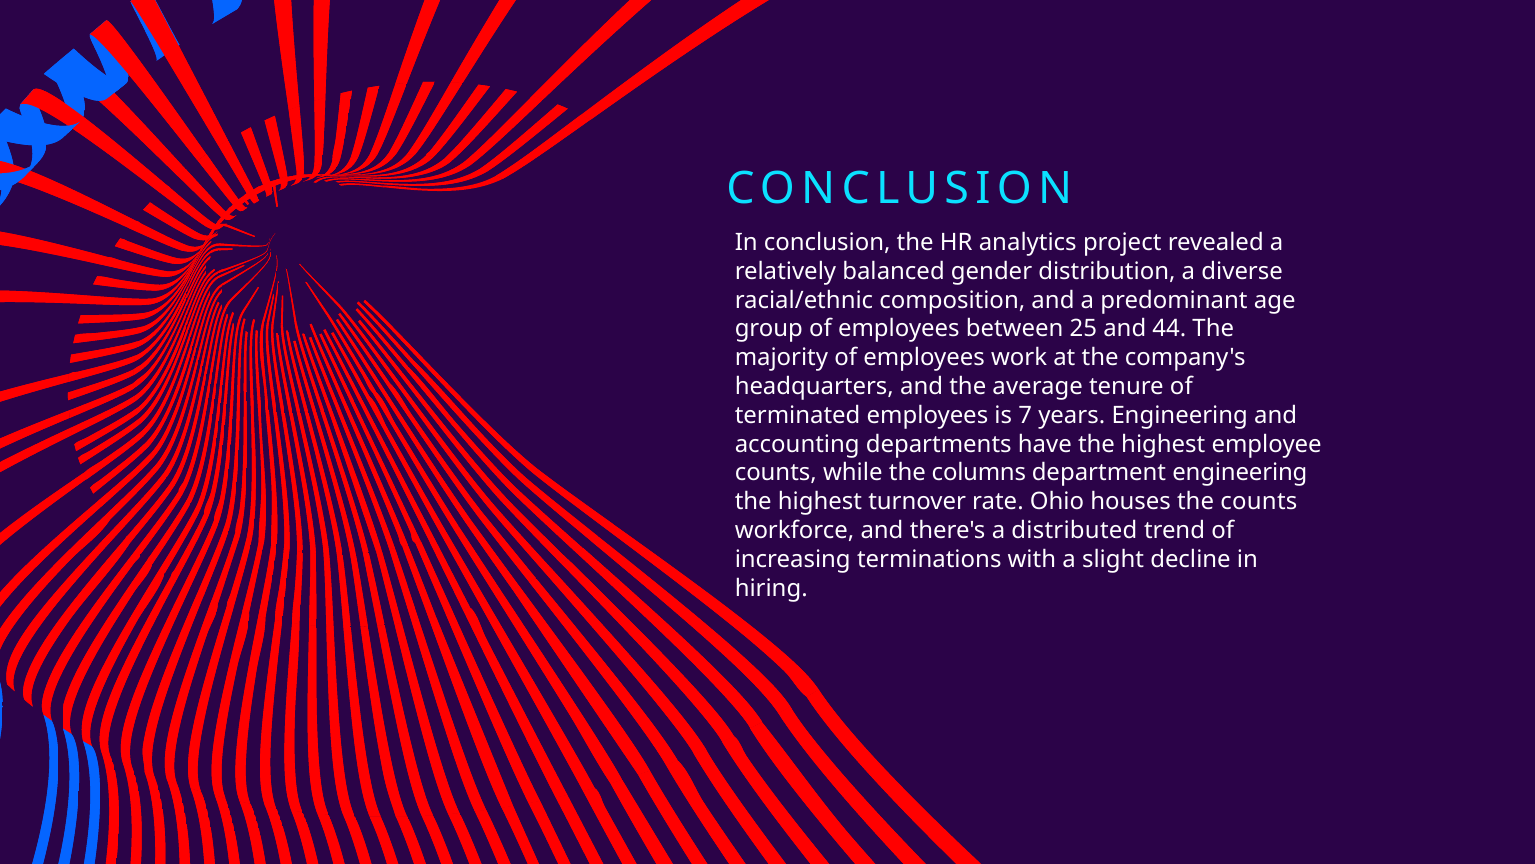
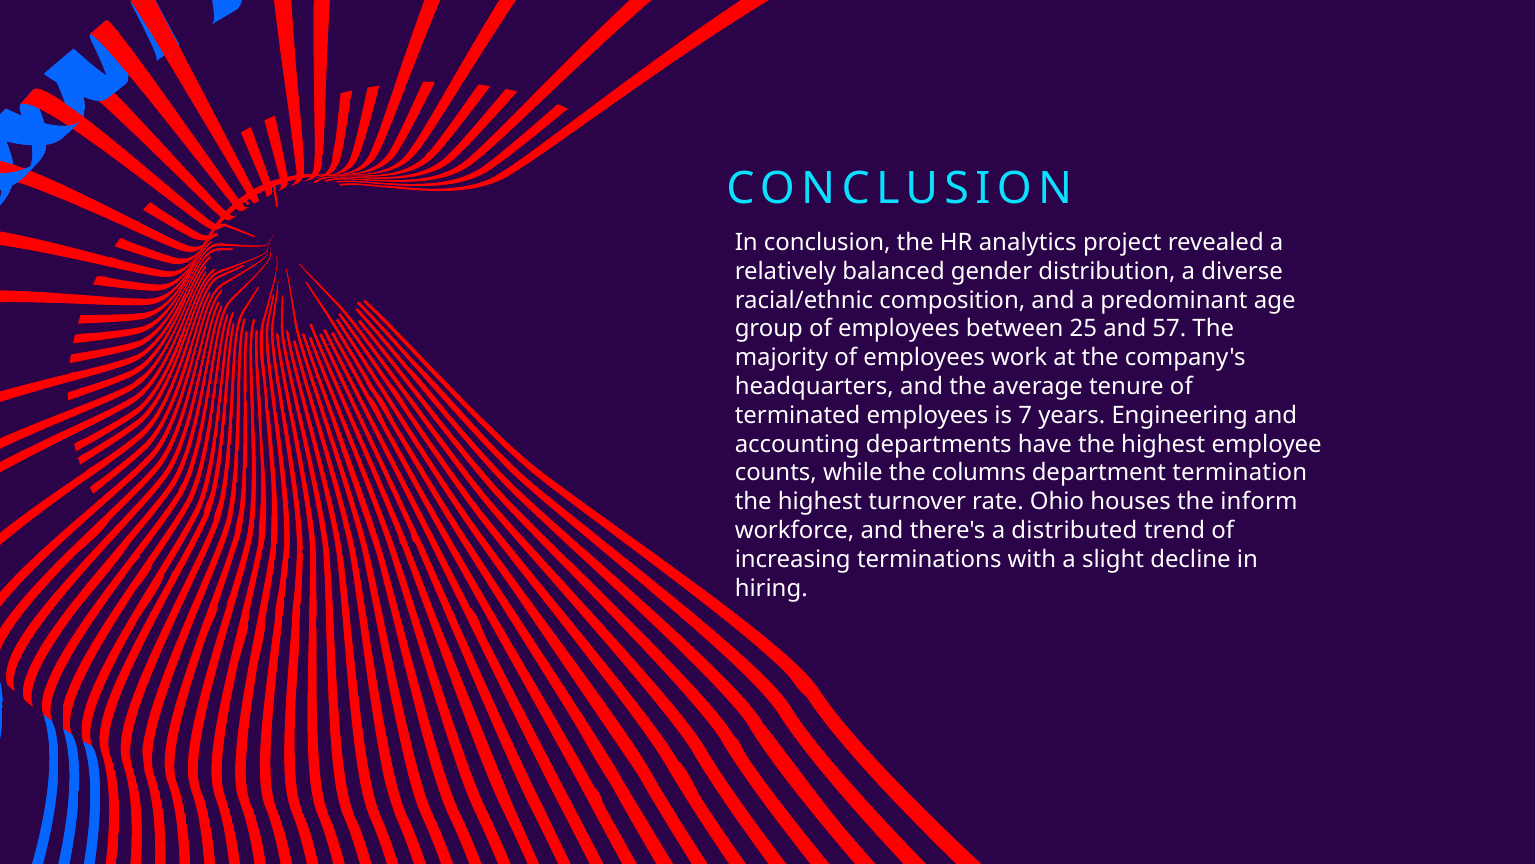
44: 44 -> 57 (1169, 329)
department engineering: engineering -> termination (1240, 473)
the counts: counts -> inform (1259, 501)
